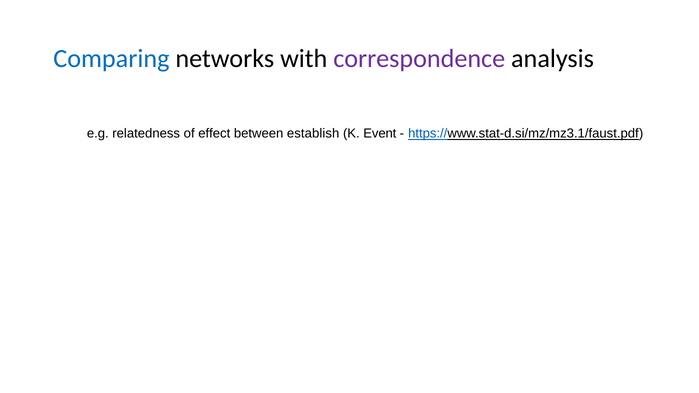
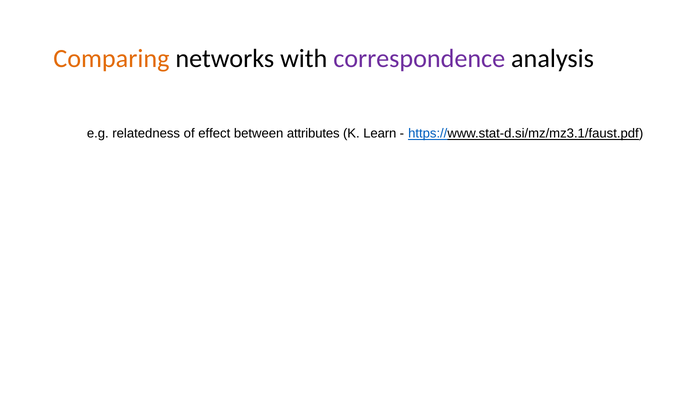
Comparing colour: blue -> orange (111, 59)
establish: establish -> attributes (313, 134)
Event: Event -> Learn (380, 134)
